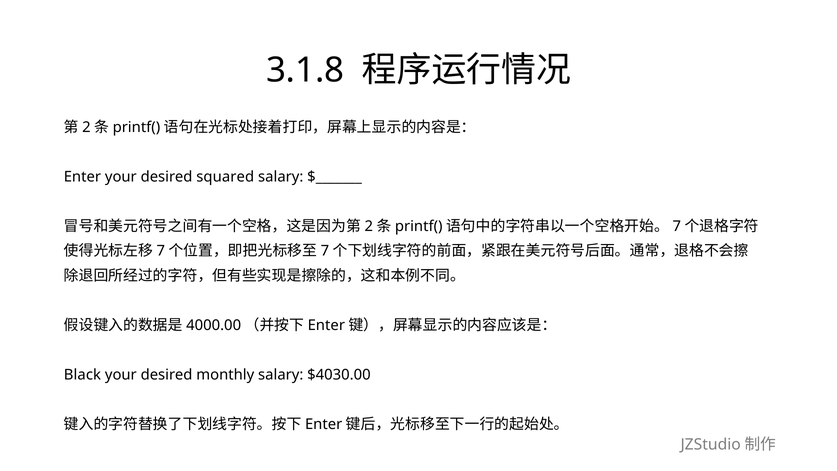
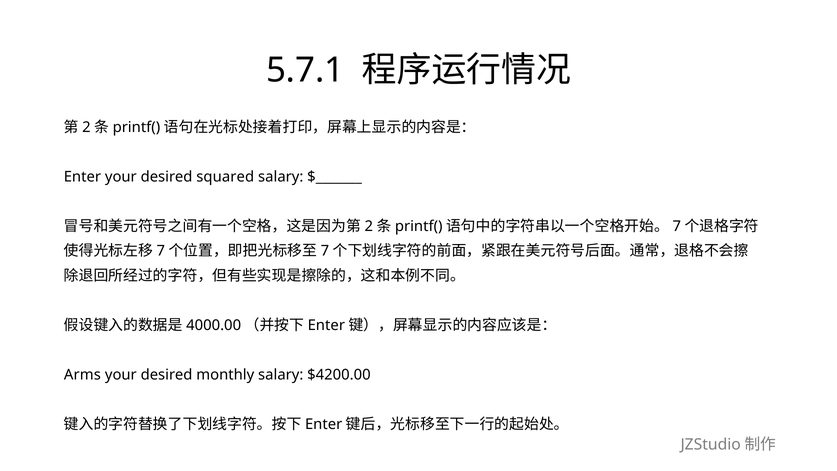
3.1.8: 3.1.8 -> 5.7.1 (305, 70)
Black: Black -> Arms (82, 375)
$4030.00: $4030.00 -> $4200.00 (339, 375)
